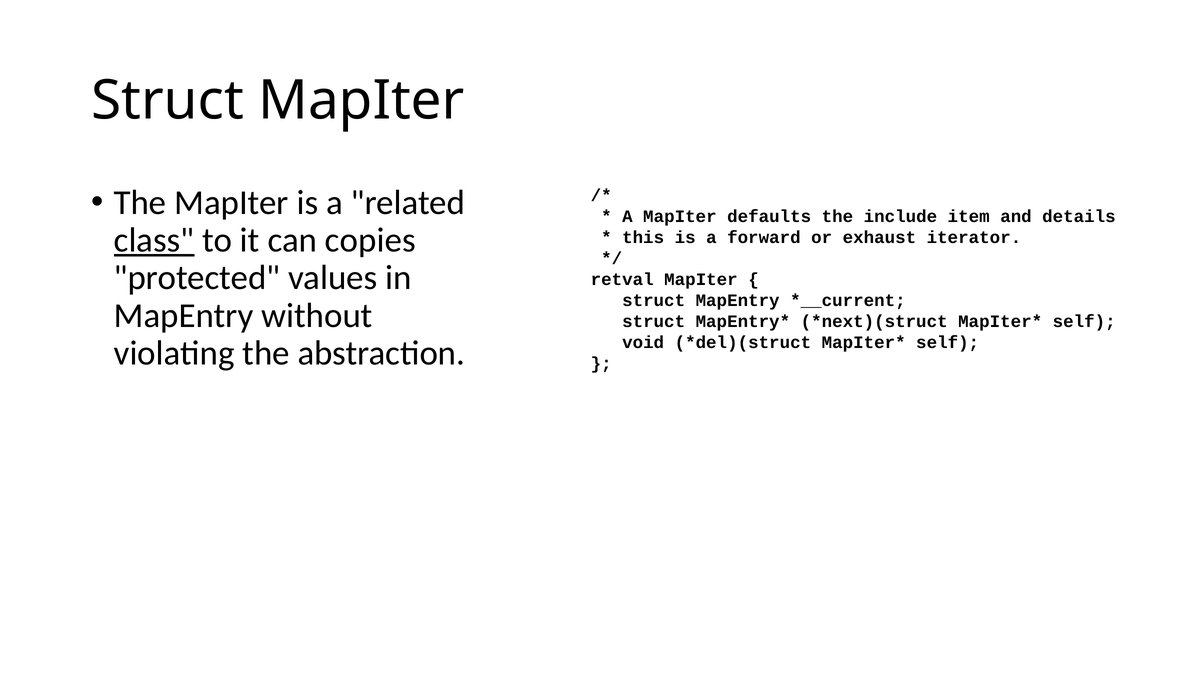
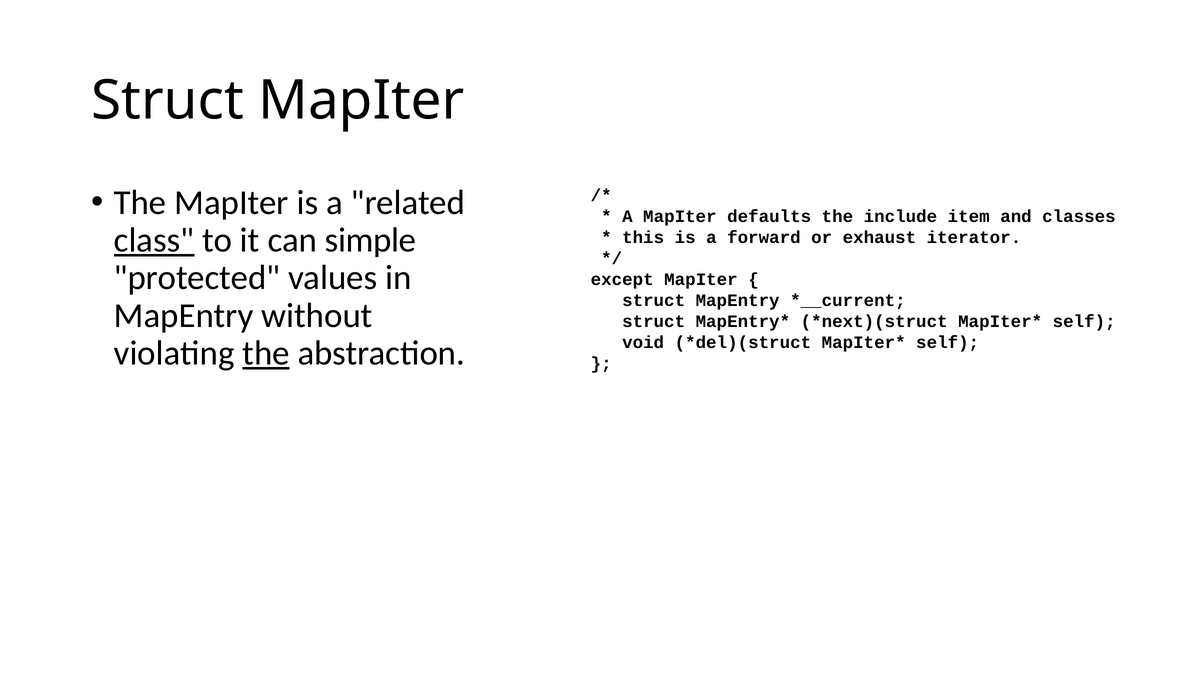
details: details -> classes (1079, 216)
copies: copies -> simple (370, 240)
retval: retval -> except (622, 279)
the underline: none -> present (266, 353)
